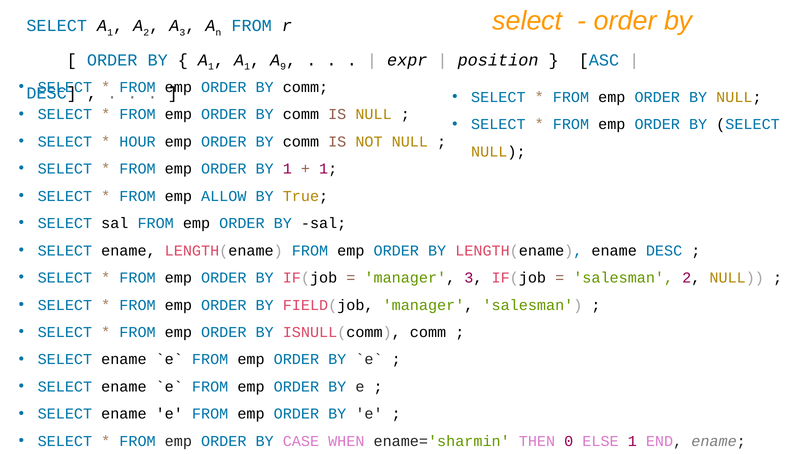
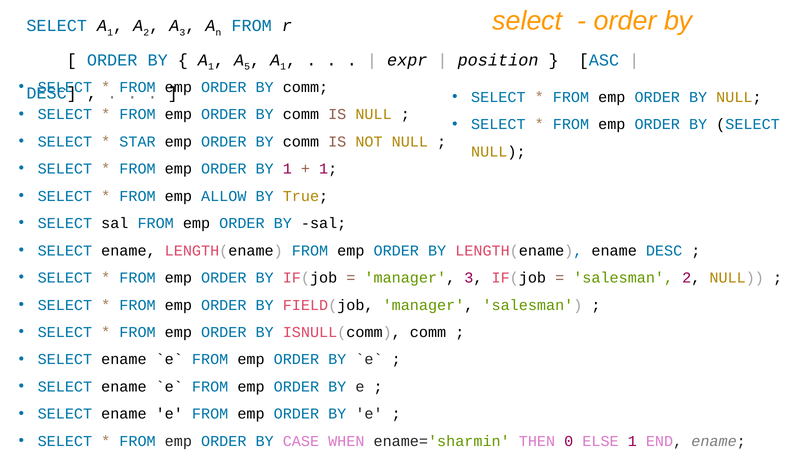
1: 1 -> 5 (247, 67)
9: 9 -> 1 (283, 67)
HOUR: HOUR -> STAR (138, 142)
